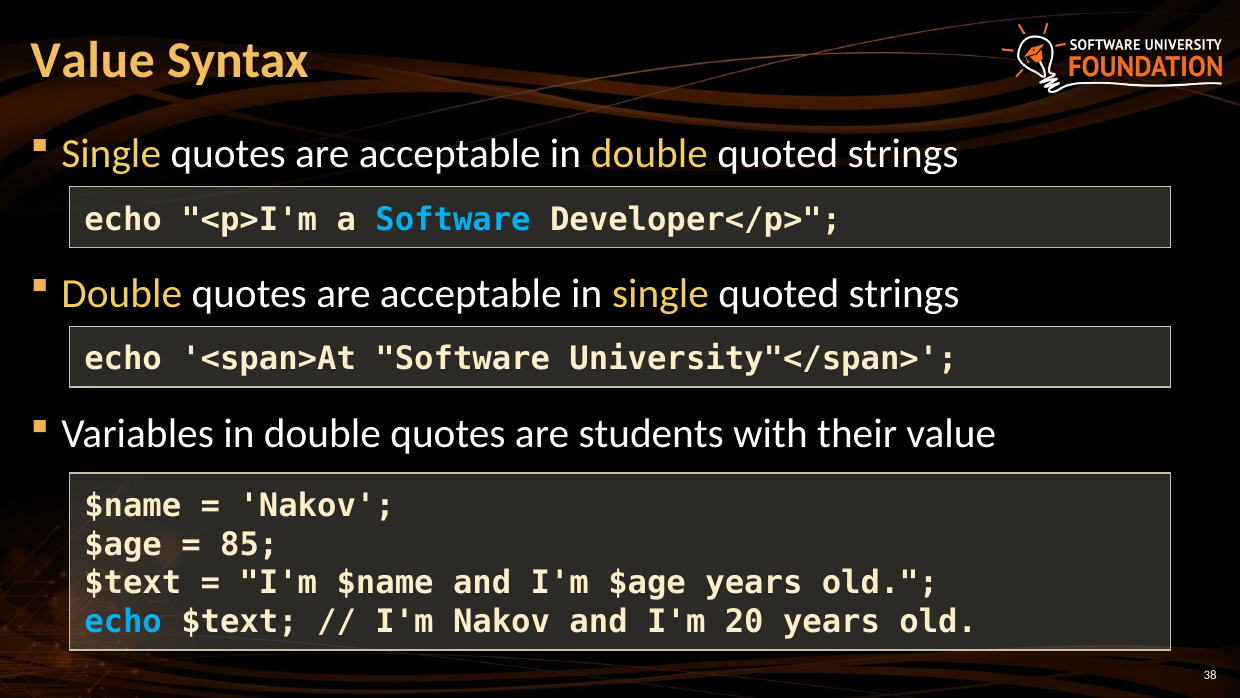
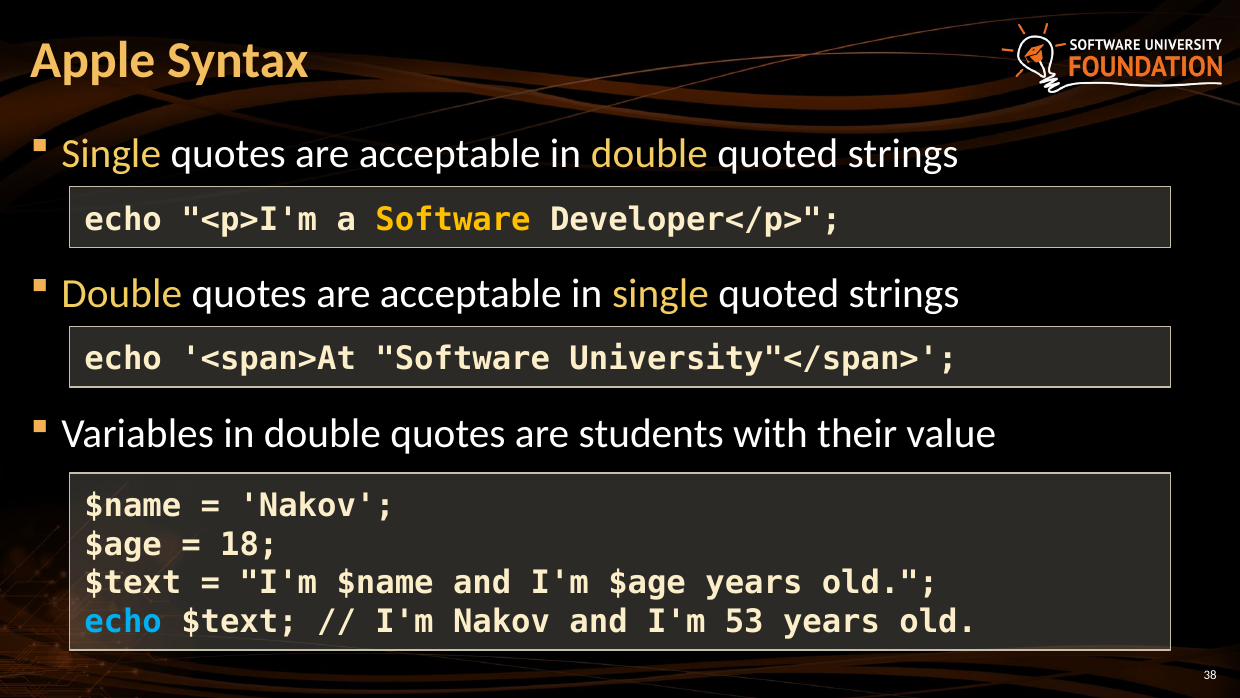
Value: Value -> Apple (93, 60)
Software colour: light blue -> yellow (453, 219)
85: 85 -> 18 (249, 544)
20: 20 -> 53 (744, 622)
